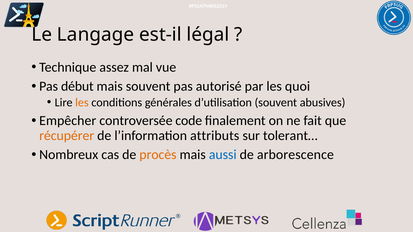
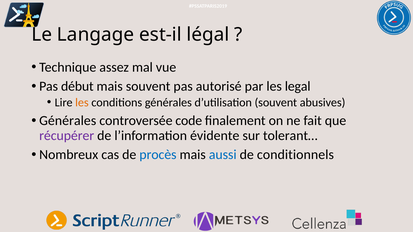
quoi: quoi -> legal (298, 86)
Empêcher: Empêcher -> Générales (68, 121)
récupérer colour: orange -> purple (67, 136)
attributs: attributs -> évidente (215, 136)
procès colour: orange -> blue (158, 155)
arborescence: arborescence -> conditionnels (295, 155)
